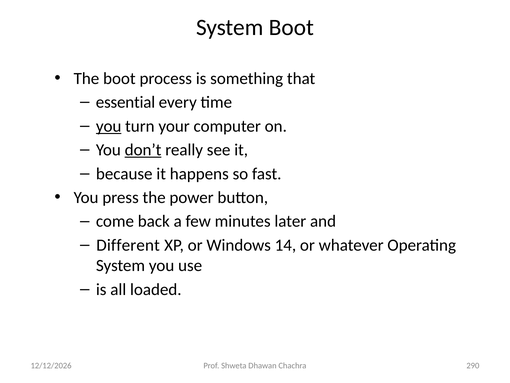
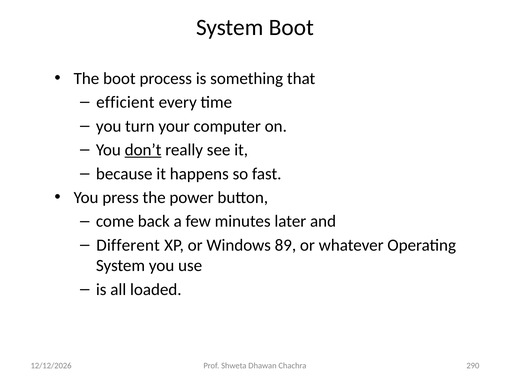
essential: essential -> efficient (125, 102)
you underline: present -> none (109, 126)
14: 14 -> 89 (285, 245)
